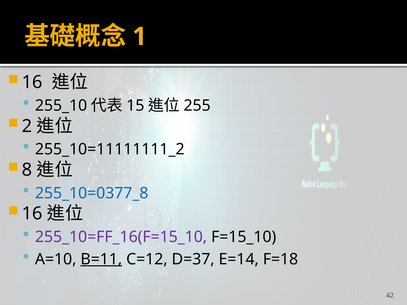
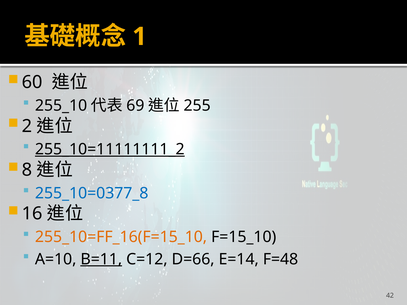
16: 16 -> 60 (32, 82)
15: 15 -> 69 (135, 106)
255_10=11111111_2 underline: none -> present (110, 149)
255_10=FF_16(F=15_10 colour: purple -> orange (121, 237)
D=37: D=37 -> D=66 (193, 259)
F=18: F=18 -> F=48 (281, 259)
